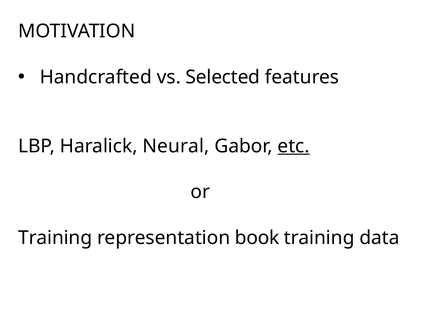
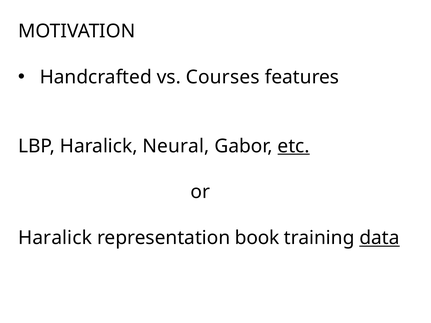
Selected: Selected -> Courses (223, 77)
Training: Training -> Haralick (55, 238)
data underline: none -> present (380, 238)
